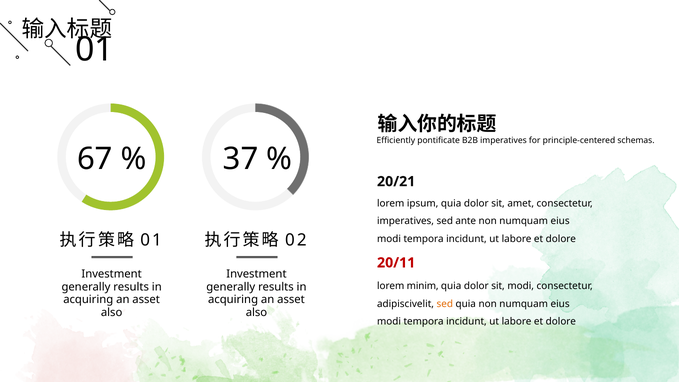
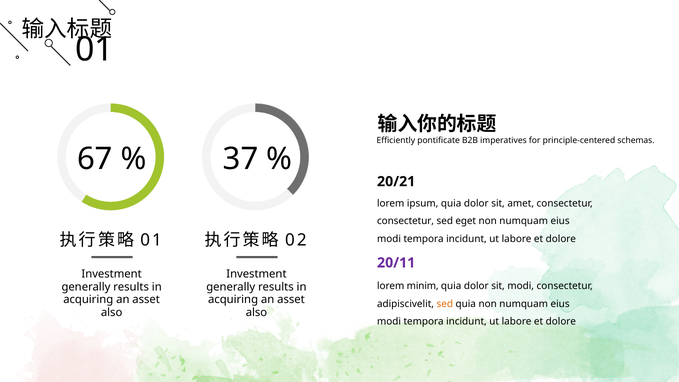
imperatives: imperatives -> consectetur (406, 221)
ante: ante -> eget (466, 221)
20/11 colour: red -> purple (396, 263)
